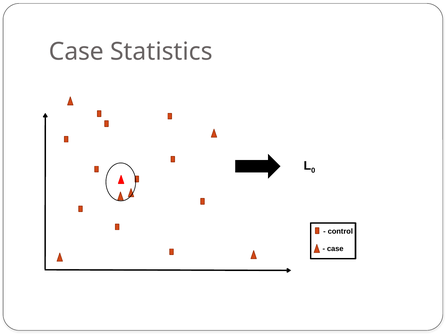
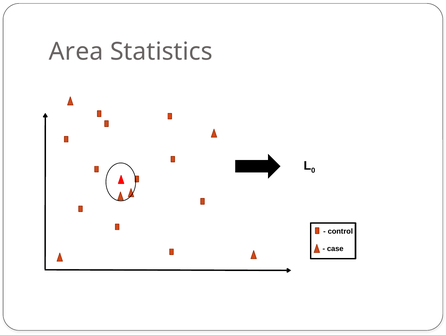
Case: Case -> Area (76, 52)
